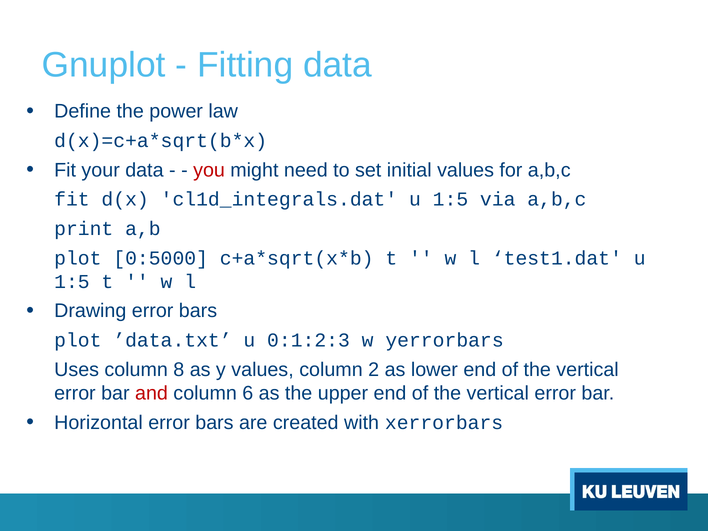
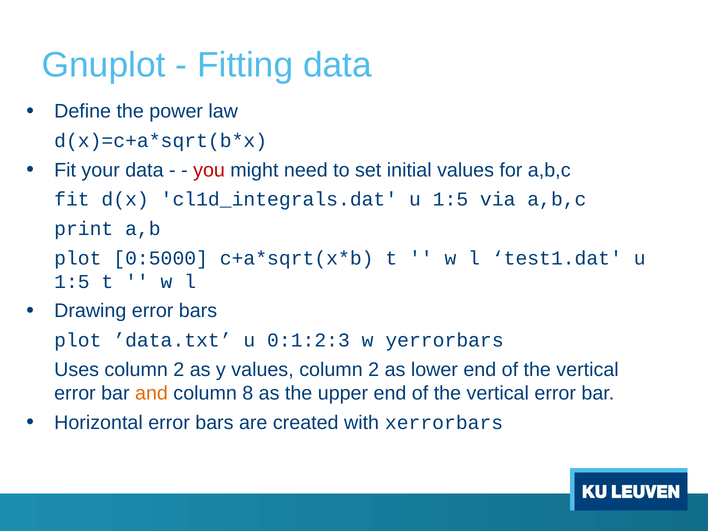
Uses column 8: 8 -> 2 (179, 370)
and colour: red -> orange (151, 393)
6: 6 -> 8 (248, 393)
